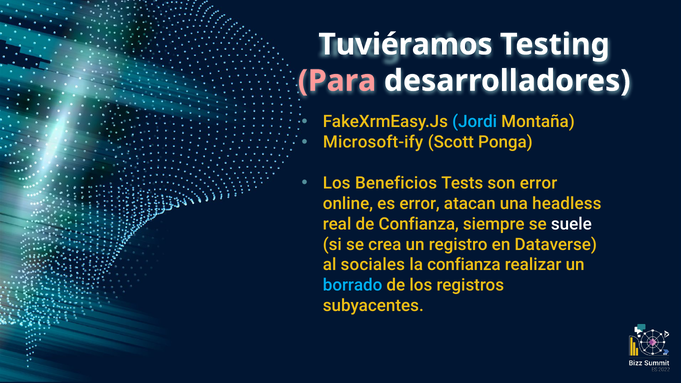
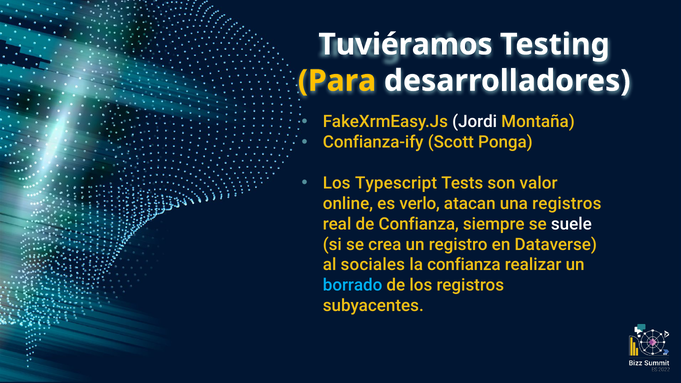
Para colour: pink -> yellow (337, 81)
Jordi colour: light blue -> white (475, 122)
Microsoft-ify: Microsoft-ify -> Confianza-ify (373, 142)
Beneficios: Beneficios -> Typescript (396, 183)
son error: error -> valor (539, 183)
es error: error -> verlo (420, 204)
una headless: headless -> registros (567, 204)
